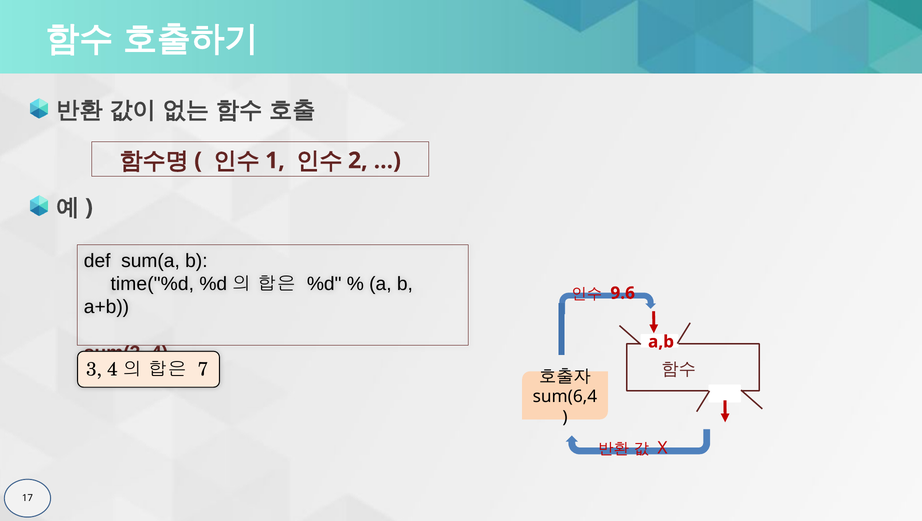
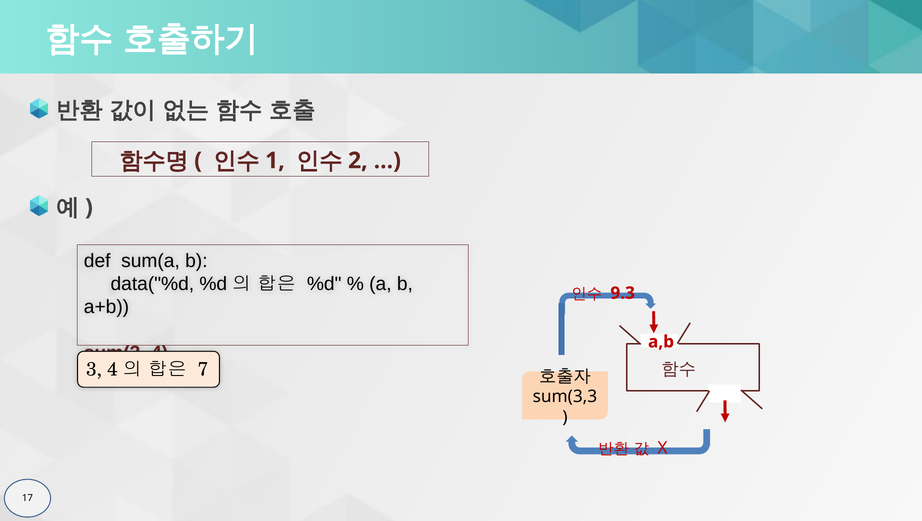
time("%d: time("%d -> data("%d (152, 284)
9.6: 9.6 -> 9.3 (623, 293)
sum(6,4: sum(6,4 -> sum(3,3 (565, 397)
